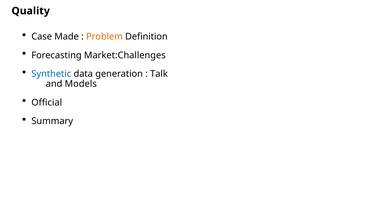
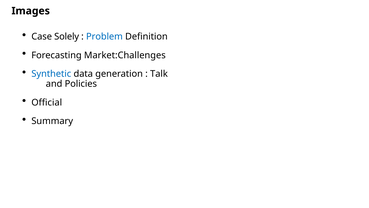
Quality: Quality -> Images (31, 11)
Made: Made -> Solely (67, 37)
Problem colour: orange -> blue (104, 37)
Models: Models -> Policies (81, 84)
